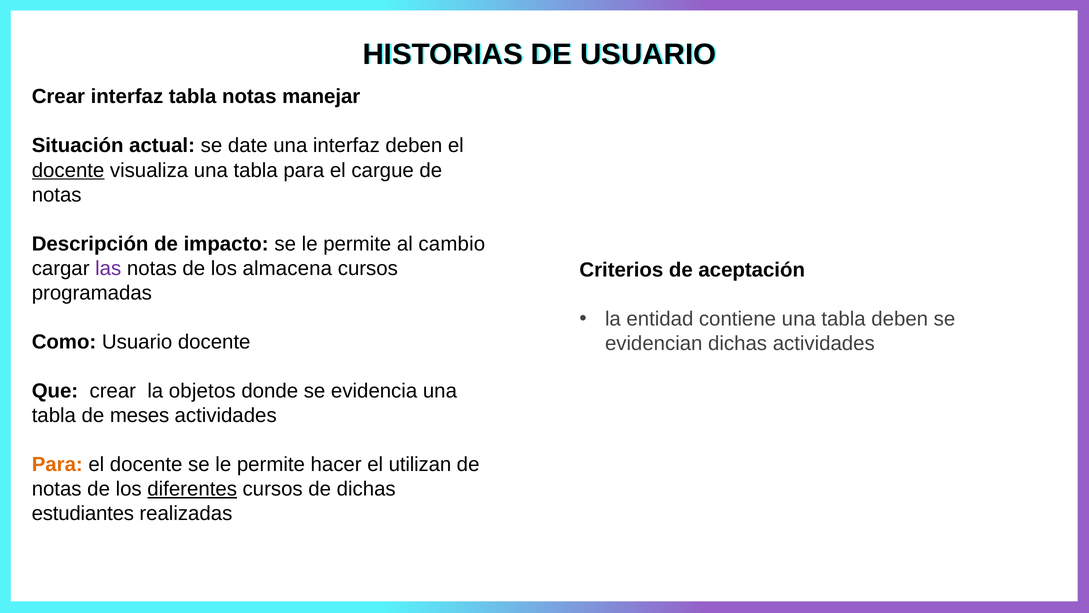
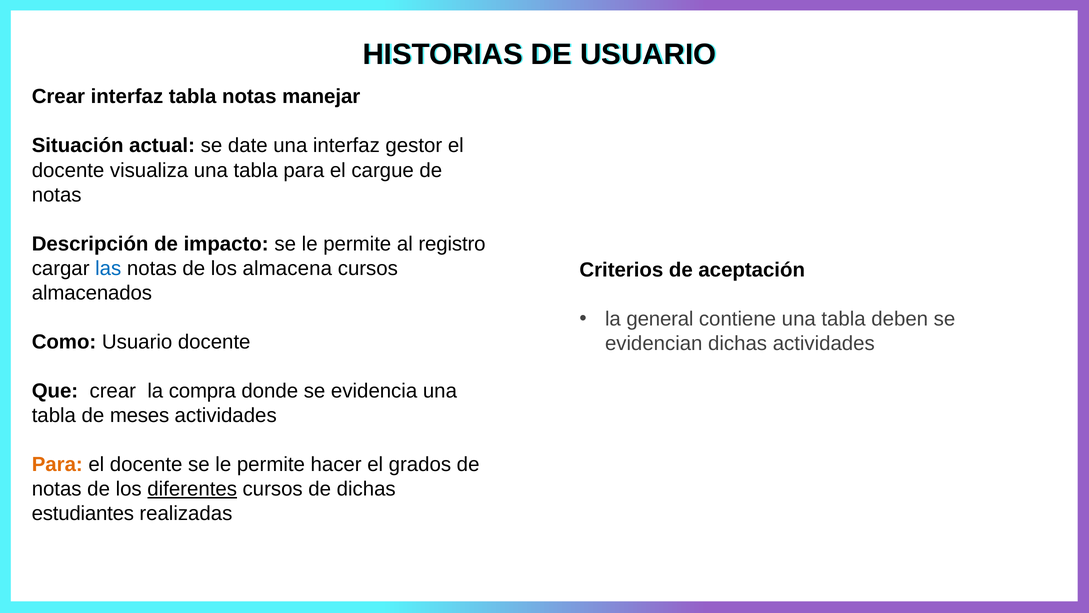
interfaz deben: deben -> gestor (414, 146)
docente underline: present -> none (68, 170)
cambio: cambio -> registro (452, 244)
las colour: purple -> blue (108, 268)
programadas: programadas -> almacenados (92, 293)
entidad: entidad -> general (660, 319)
objetos: objetos -> compra (202, 391)
utilizan: utilizan -> grados (420, 464)
